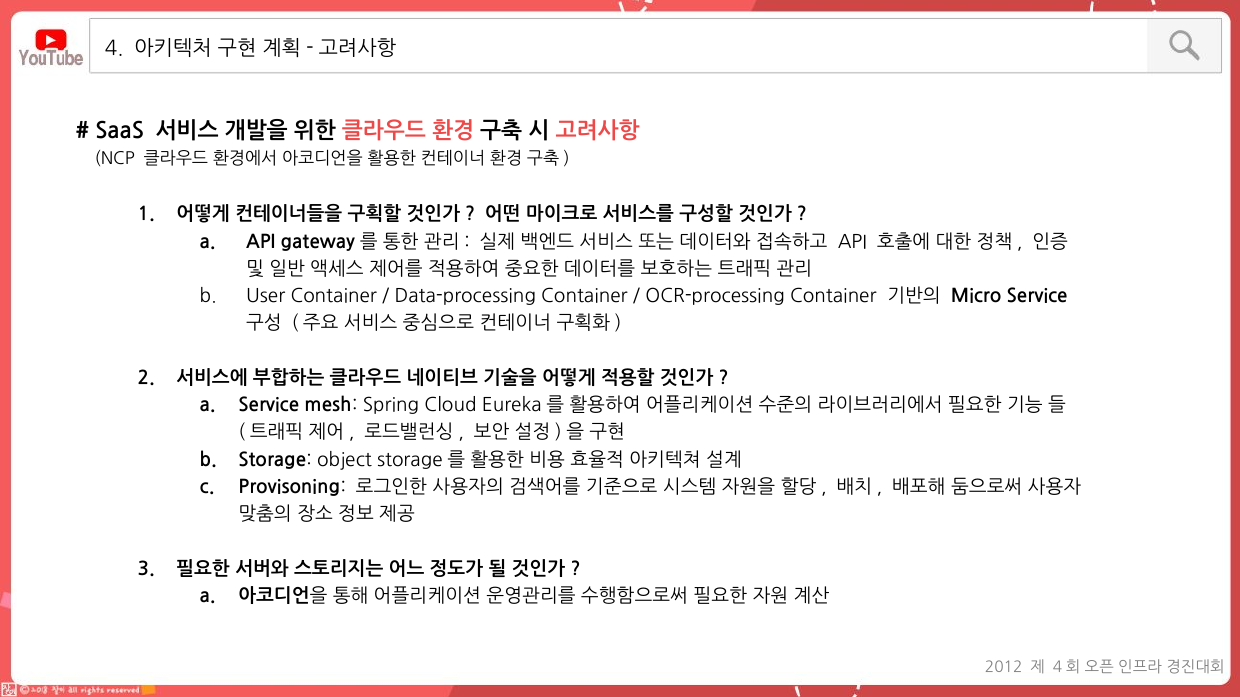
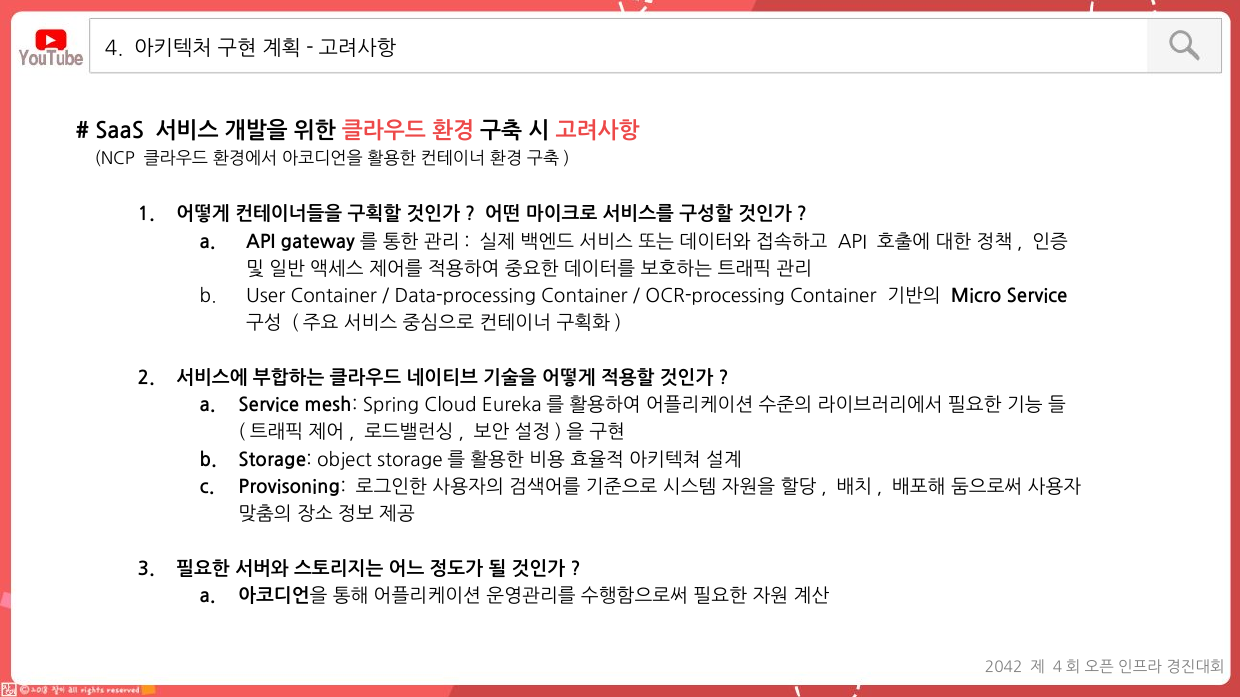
2012: 2012 -> 2042 (1004, 668)
